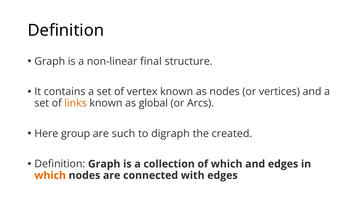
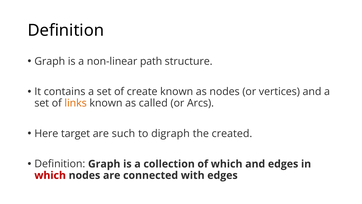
final: final -> path (151, 61)
vertex: vertex -> create (142, 92)
global: global -> called (153, 103)
group: group -> target (76, 133)
which colour: orange -> red (50, 175)
